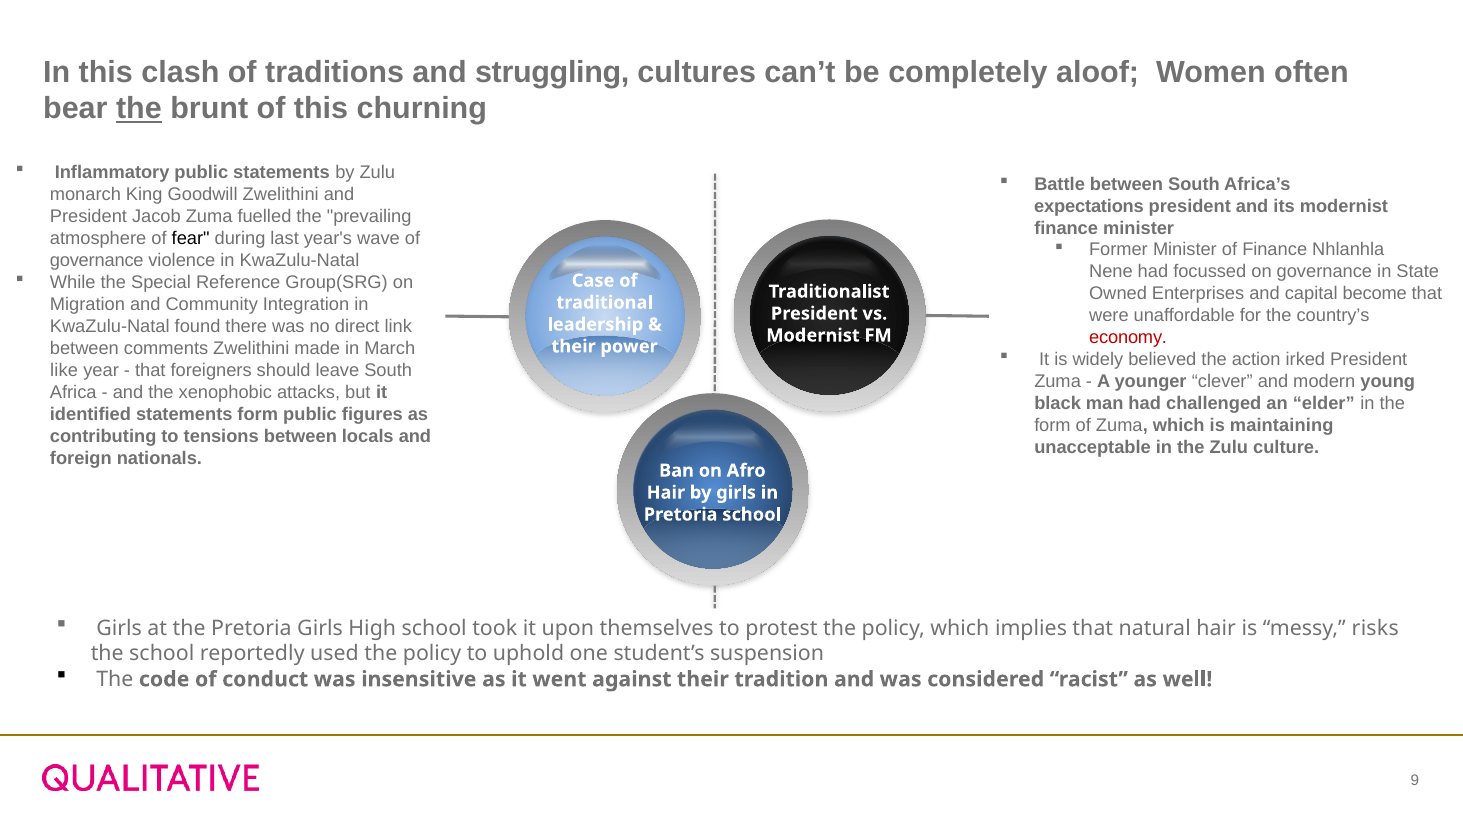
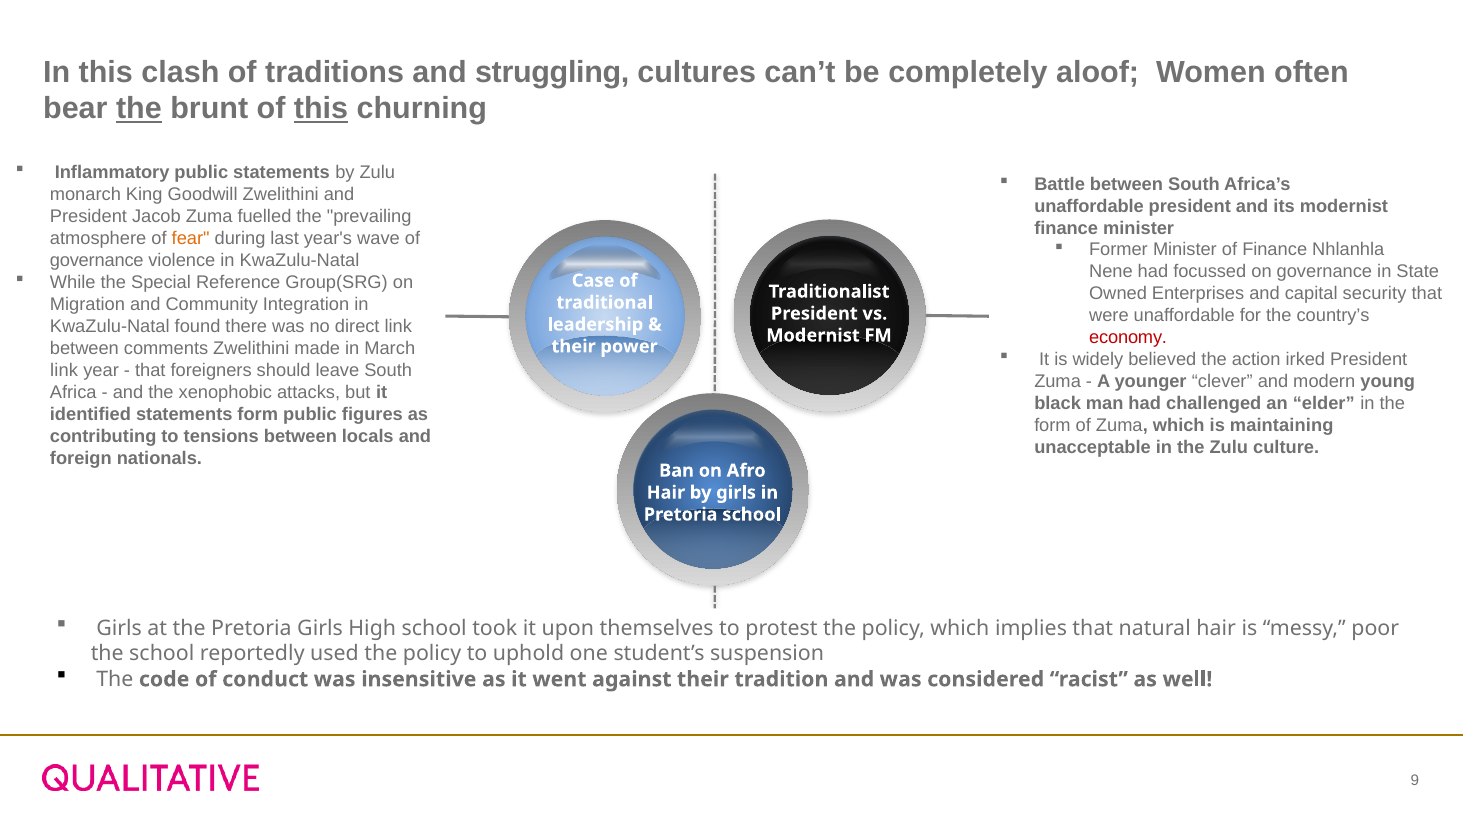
this underline: none -> present (321, 109)
expectations: expectations -> unaffordable (1089, 206)
fear colour: black -> orange (191, 239)
become: become -> security (1375, 294)
like: like -> link (64, 370)
risks: risks -> poor (1375, 628)
